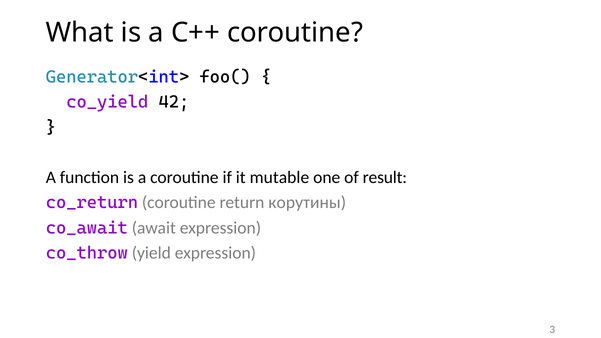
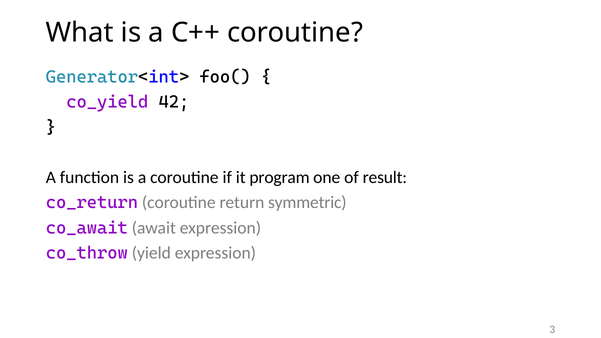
mutable: mutable -> program (280, 178)
корутины: корутины -> symmetric (307, 203)
